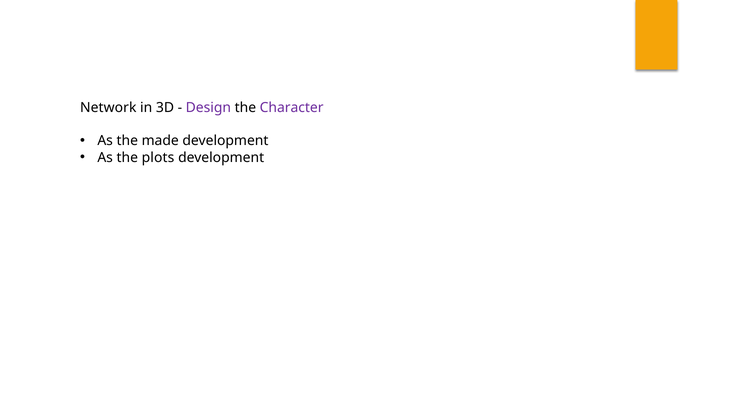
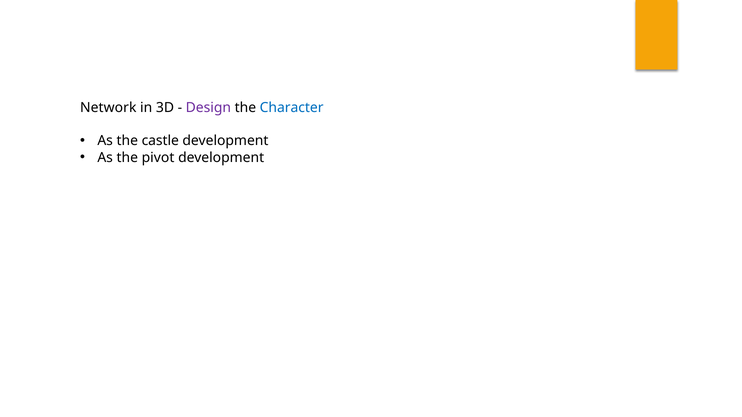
Character colour: purple -> blue (292, 108)
made: made -> castle (160, 141)
plots: plots -> pivot (158, 158)
